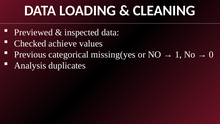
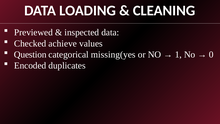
Previous: Previous -> Question (30, 54)
Analysis: Analysis -> Encoded (30, 65)
